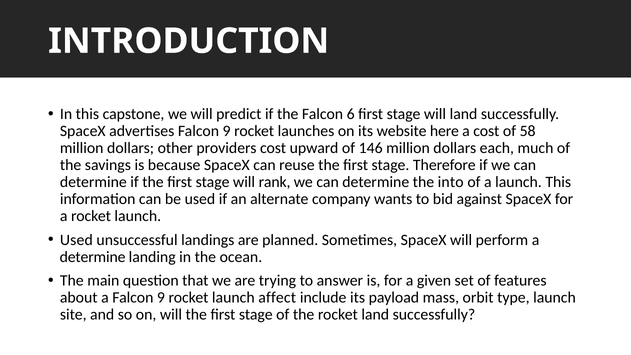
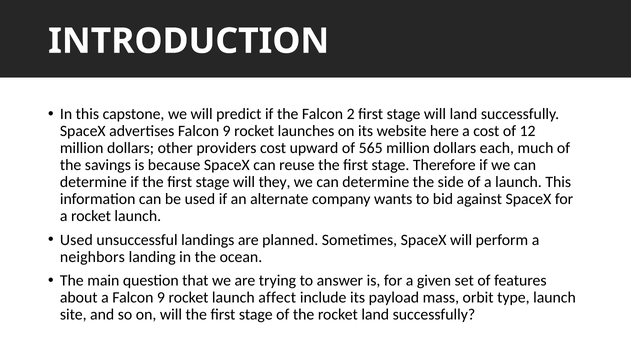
6: 6 -> 2 (351, 114)
58: 58 -> 12 (528, 131)
146: 146 -> 565 (371, 148)
rank: rank -> they (275, 182)
into: into -> side (451, 182)
determine: determine -> neighbors (92, 257)
